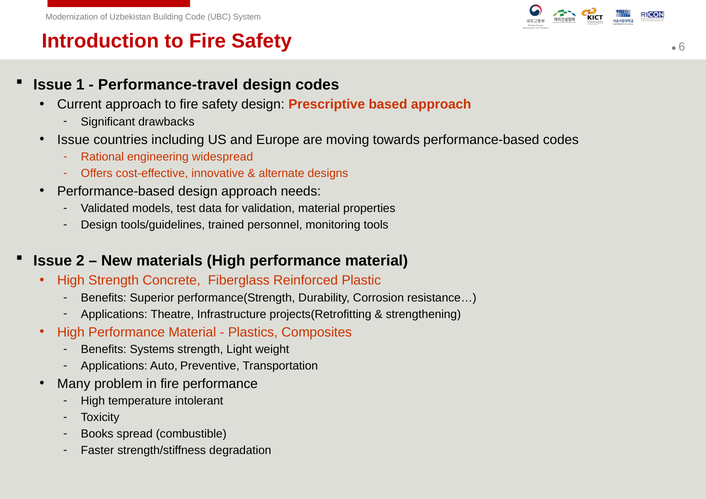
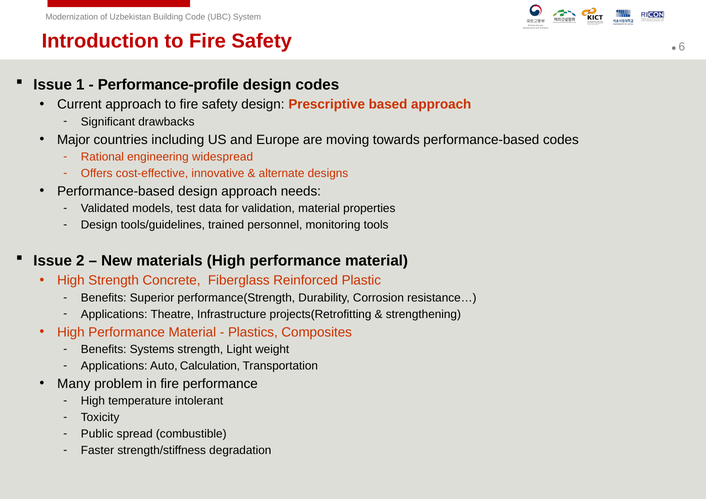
Performance-travel: Performance-travel -> Performance-profile (168, 85)
Issue: Issue -> Major (74, 140)
Preventive: Preventive -> Calculation (210, 366)
Books: Books -> Public (97, 434)
